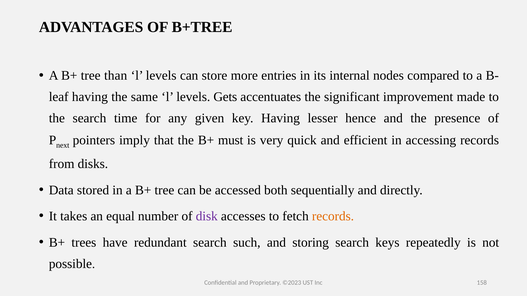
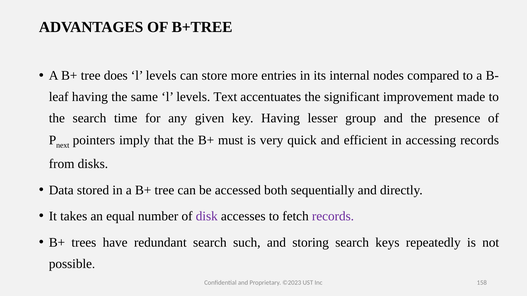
than: than -> does (116, 76)
Gets: Gets -> Text (225, 97)
hence: hence -> group (361, 118)
records colour: orange -> purple (333, 217)
